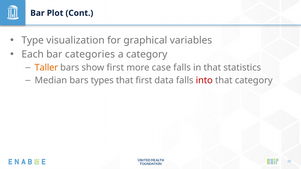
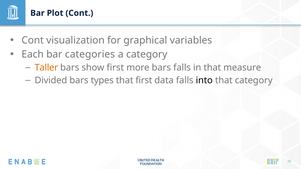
Type: Type -> Cont (33, 40)
more case: case -> bars (161, 68)
statistics: statistics -> measure (242, 68)
Median: Median -> Divided (51, 81)
into colour: red -> black (204, 81)
